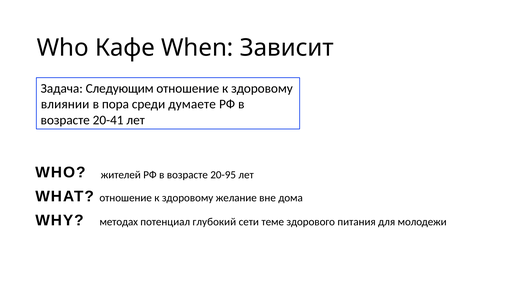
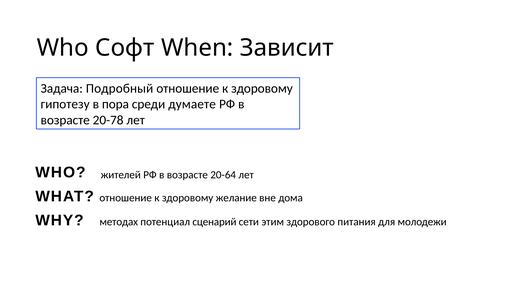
Кафе: Кафе -> Софт (125, 48)
Следующим: Следующим -> Подробный (120, 88)
влиянии: влиянии -> гипотезу (65, 104)
20-41: 20-41 -> 20-78 (108, 120)
20-95: 20-95 -> 20-64 (223, 175)
глубокий: глубокий -> сценарий (214, 221)
теме: теме -> этим (273, 221)
